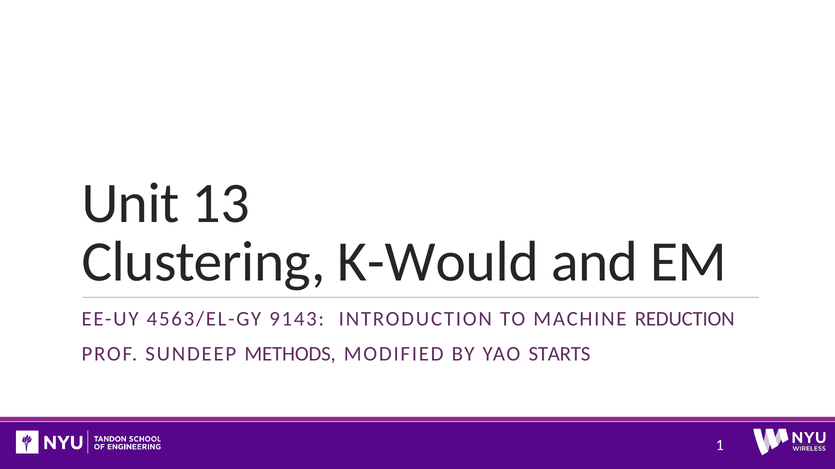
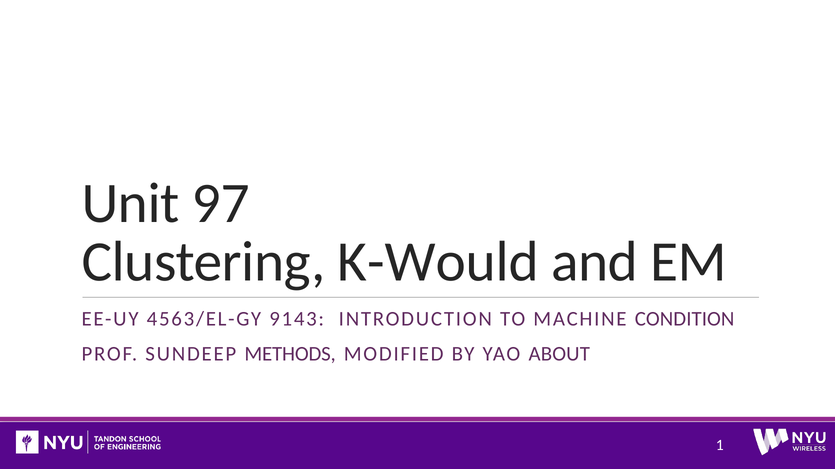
13: 13 -> 97 (221, 204)
REDUCTION: REDUCTION -> CONDITION (685, 319)
STARTS: STARTS -> ABOUT (559, 354)
